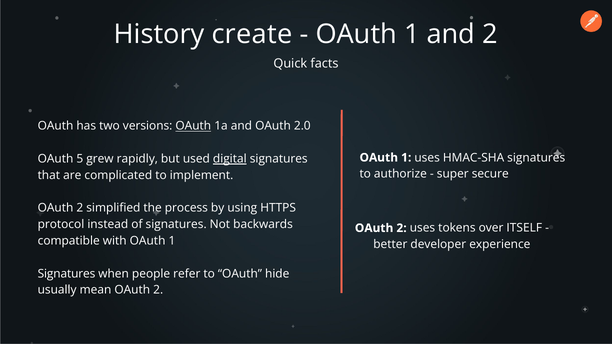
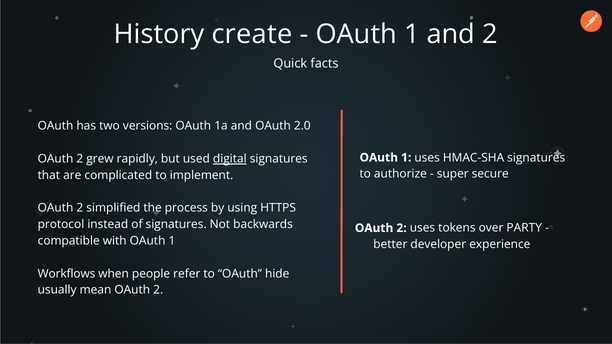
OAuth underline: present -> none (193, 126)
5: 5 -> 2 (80, 159)
ITSELF: ITSELF -> PARTY (524, 228)
Signatures: Signatures -> Workflows (66, 274)
